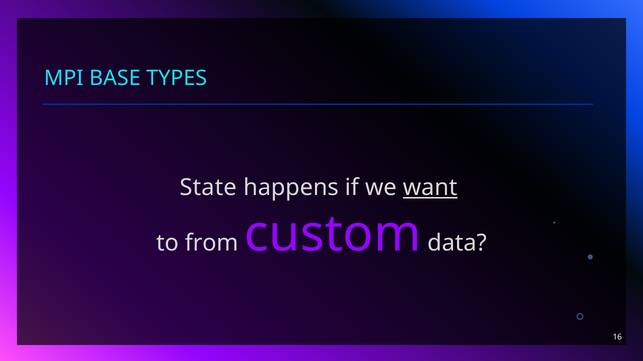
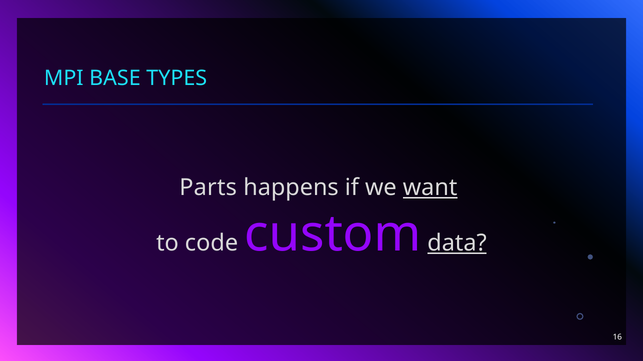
State: State -> Parts (208, 188)
from: from -> code (211, 244)
data underline: none -> present (457, 244)
